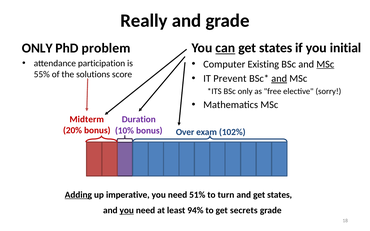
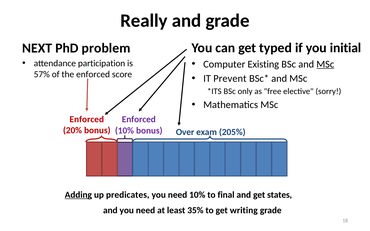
can underline: present -> none (225, 48)
states: states -> typed (276, 48)
ONLY: ONLY -> NEXT (37, 48)
55%: 55% -> 57% (42, 74)
the solutions: solutions -> enforced (93, 74)
and underline: present -> none (279, 79)
Midterm: Midterm -> Enforced (87, 119)
Duration: Duration -> Enforced (139, 120)
102%: 102% -> 205% (232, 132)
imperative: imperative -> predicates (128, 195)
need 51%: 51% -> 10% (197, 195)
turn: turn -> final (226, 195)
you underline: present -> none (127, 210)
94%: 94% -> 35% (195, 210)
secrets: secrets -> writing (244, 210)
